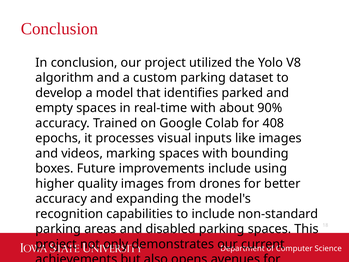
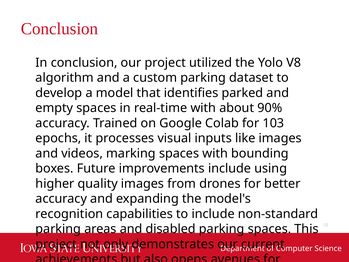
408: 408 -> 103 (273, 123)
